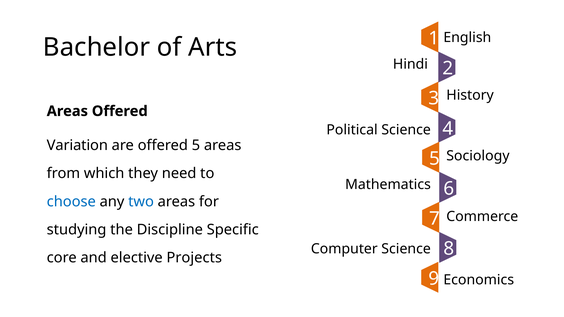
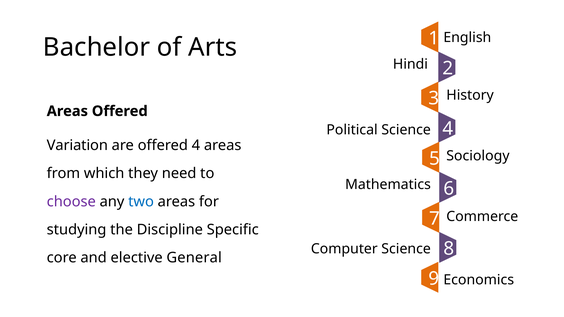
offered 5: 5 -> 4 (196, 145)
choose colour: blue -> purple (71, 202)
Projects: Projects -> General (194, 258)
